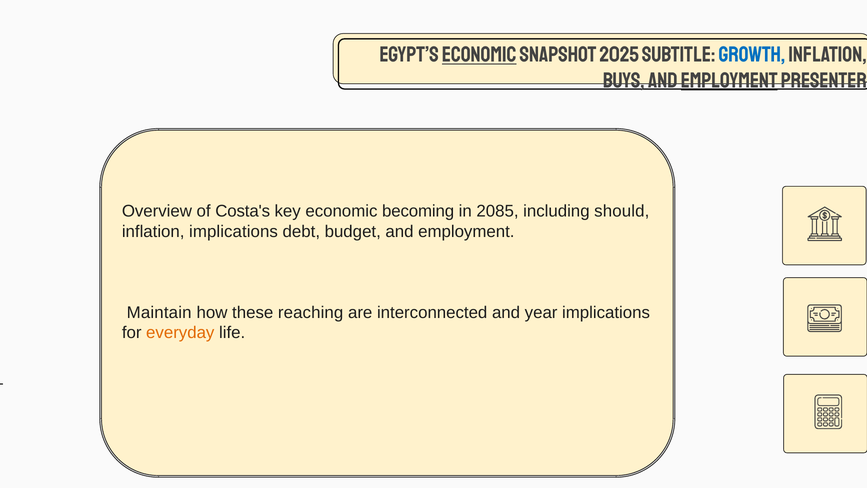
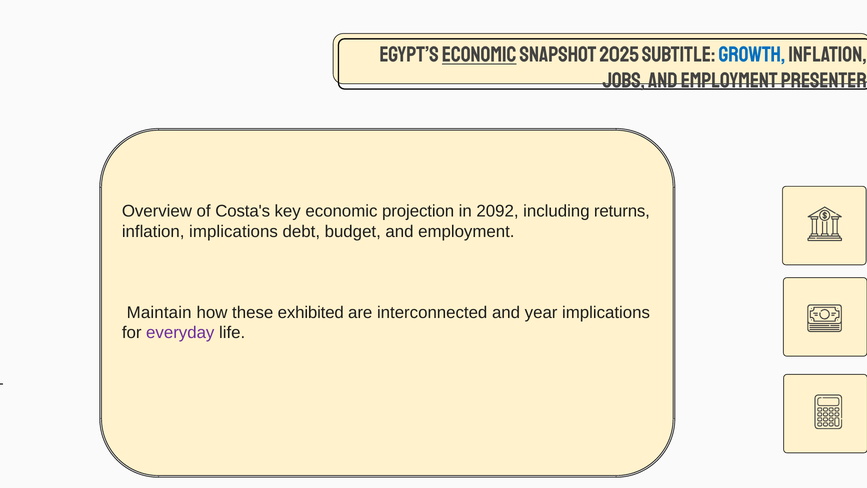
Buys: Buys -> Jobs (624, 81)
Employment underline: present -> none (729, 81)
becoming: becoming -> projection (418, 211)
2085: 2085 -> 2092 (498, 211)
should: should -> returns (622, 211)
reaching: reaching -> exhibited (311, 312)
everyday colour: orange -> purple (180, 333)
